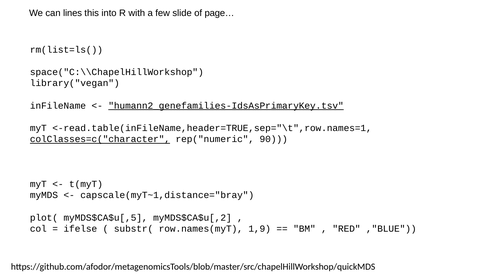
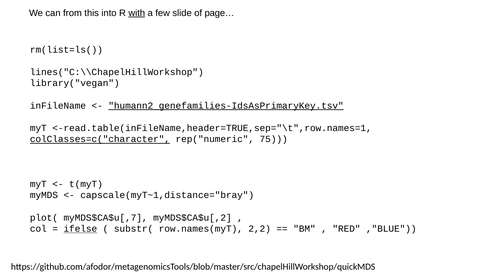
lines: lines -> from (72, 13)
with underline: none -> present (137, 13)
space("C:\\ChapelHillWorkshop: space("C:\\ChapelHillWorkshop -> lines("C:\\ChapelHillWorkshop (117, 72)
90: 90 -> 75 (274, 139)
myMDS$CA$u[,5: myMDS$CA$u[,5 -> myMDS$CA$u[,7 (106, 218)
ifelse underline: none -> present (80, 229)
1,9: 1,9 -> 2,2 (260, 229)
